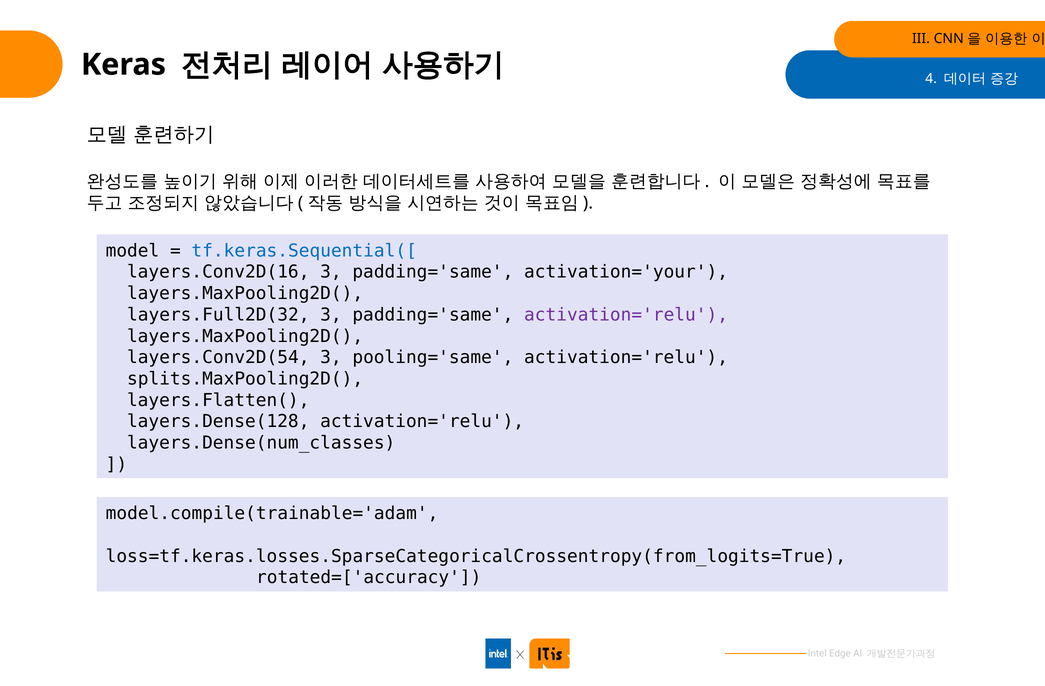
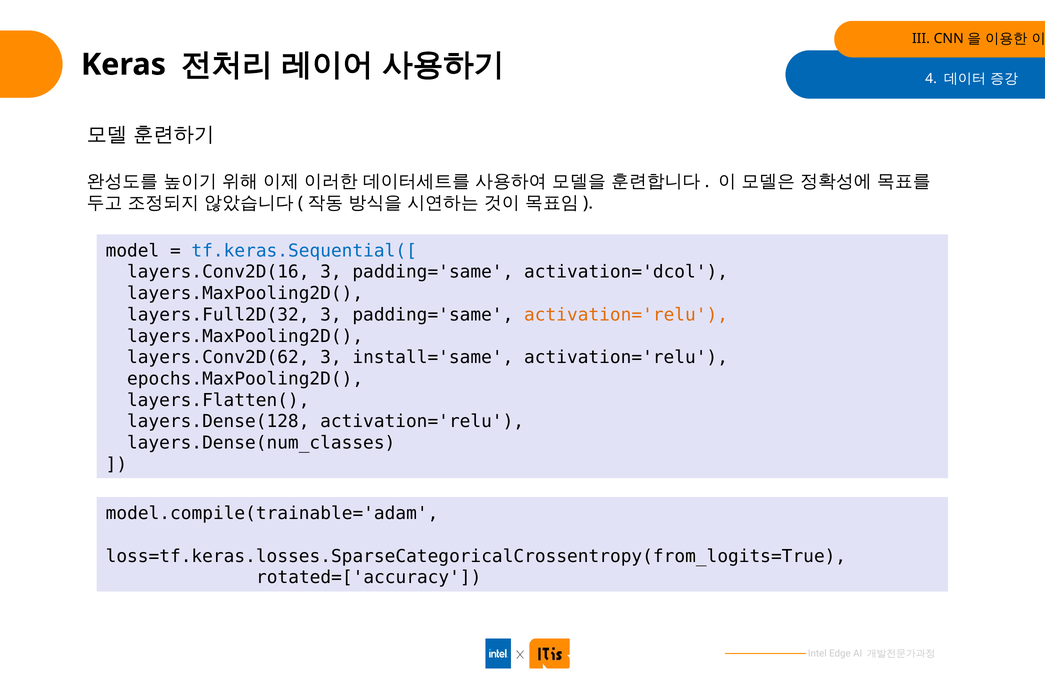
activation='your: activation='your -> activation='dcol (626, 272)
activation='relu colour: purple -> orange (626, 315)
layers.Conv2D(54: layers.Conv2D(54 -> layers.Conv2D(62 (218, 358)
pooling='same: pooling='same -> install='same (433, 358)
splits.MaxPooling2D(: splits.MaxPooling2D( -> epochs.MaxPooling2D( (245, 379)
